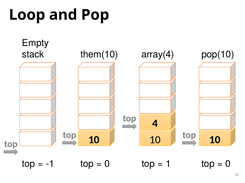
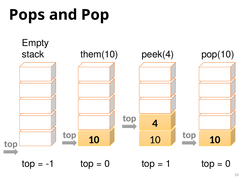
Loop: Loop -> Pops (27, 15)
array(4: array(4 -> peek(4 (158, 55)
